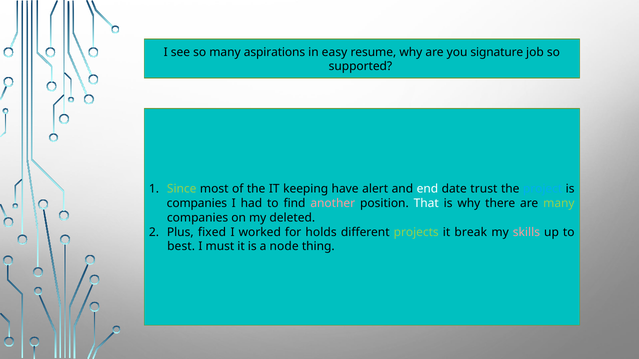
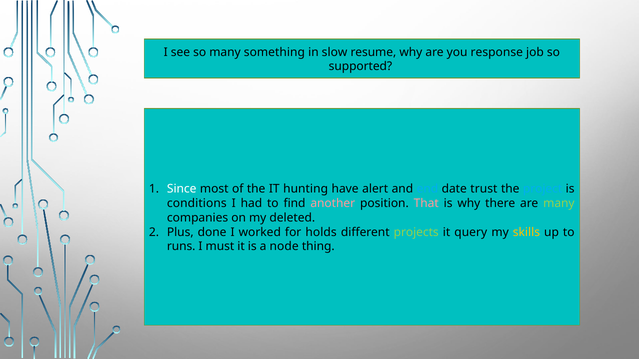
aspirations: aspirations -> something (274, 52)
easy: easy -> slow (335, 52)
signature: signature -> response (497, 52)
Since colour: light green -> white (182, 189)
keeping: keeping -> hunting (306, 189)
end colour: white -> light blue (427, 189)
companies: companies -> conditions (197, 204)
That colour: white -> pink (426, 204)
fixed: fixed -> done (212, 232)
break: break -> query (471, 232)
skills colour: pink -> yellow (526, 232)
best: best -> runs (181, 247)
